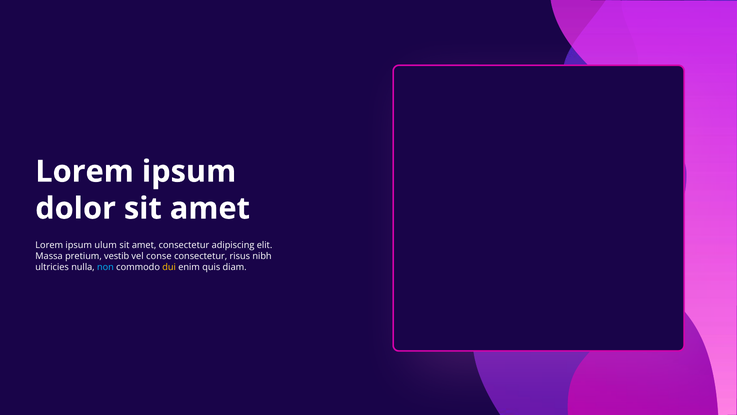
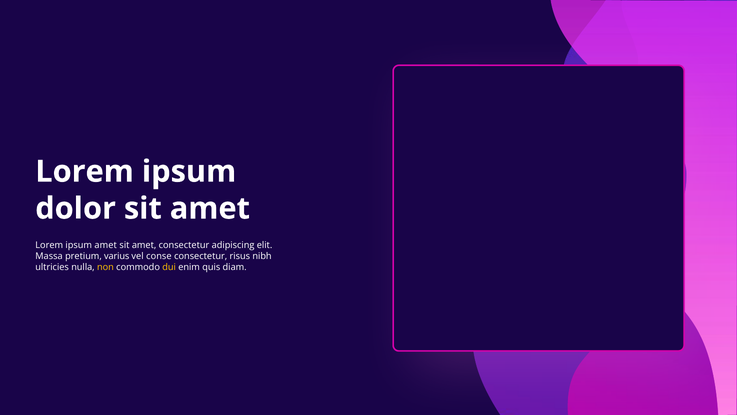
ipsum ulum: ulum -> amet (106, 245)
vestib: vestib -> varius (117, 256)
non colour: light blue -> yellow (105, 267)
